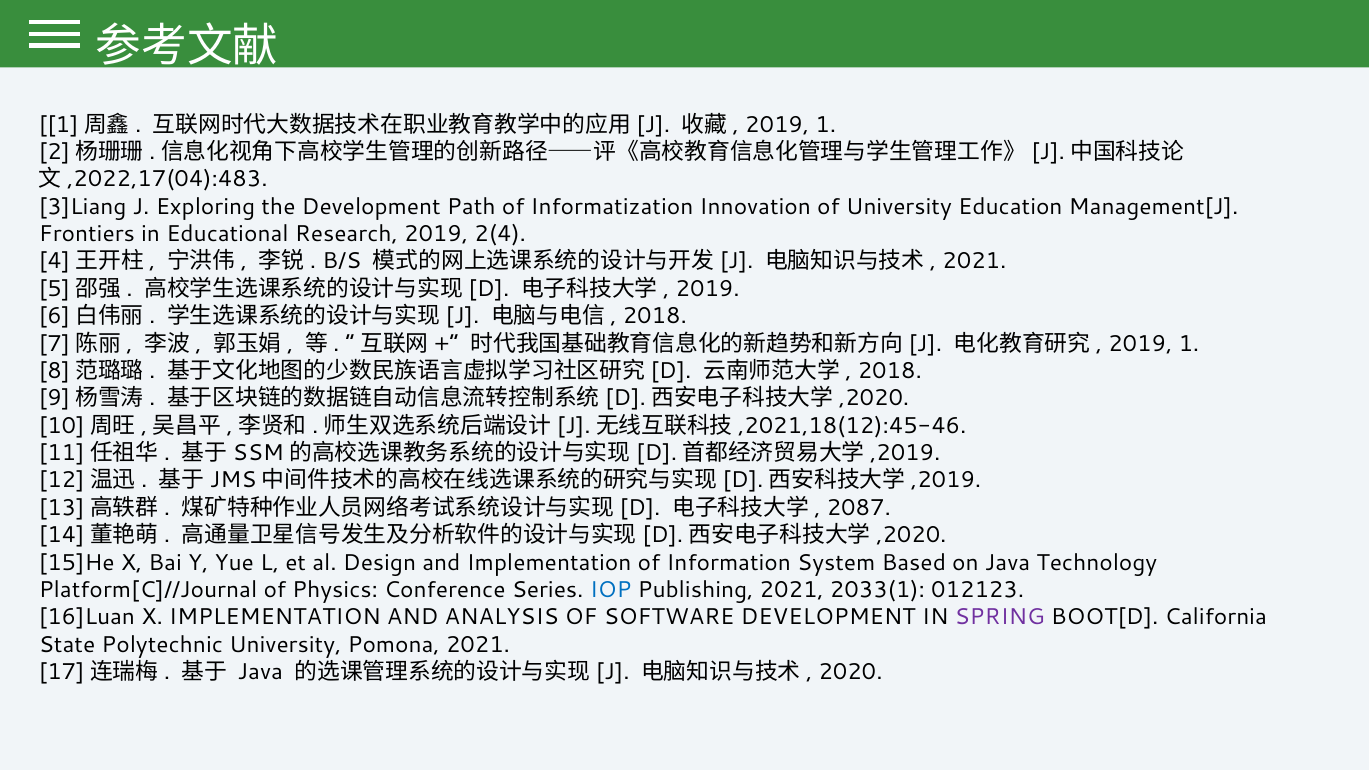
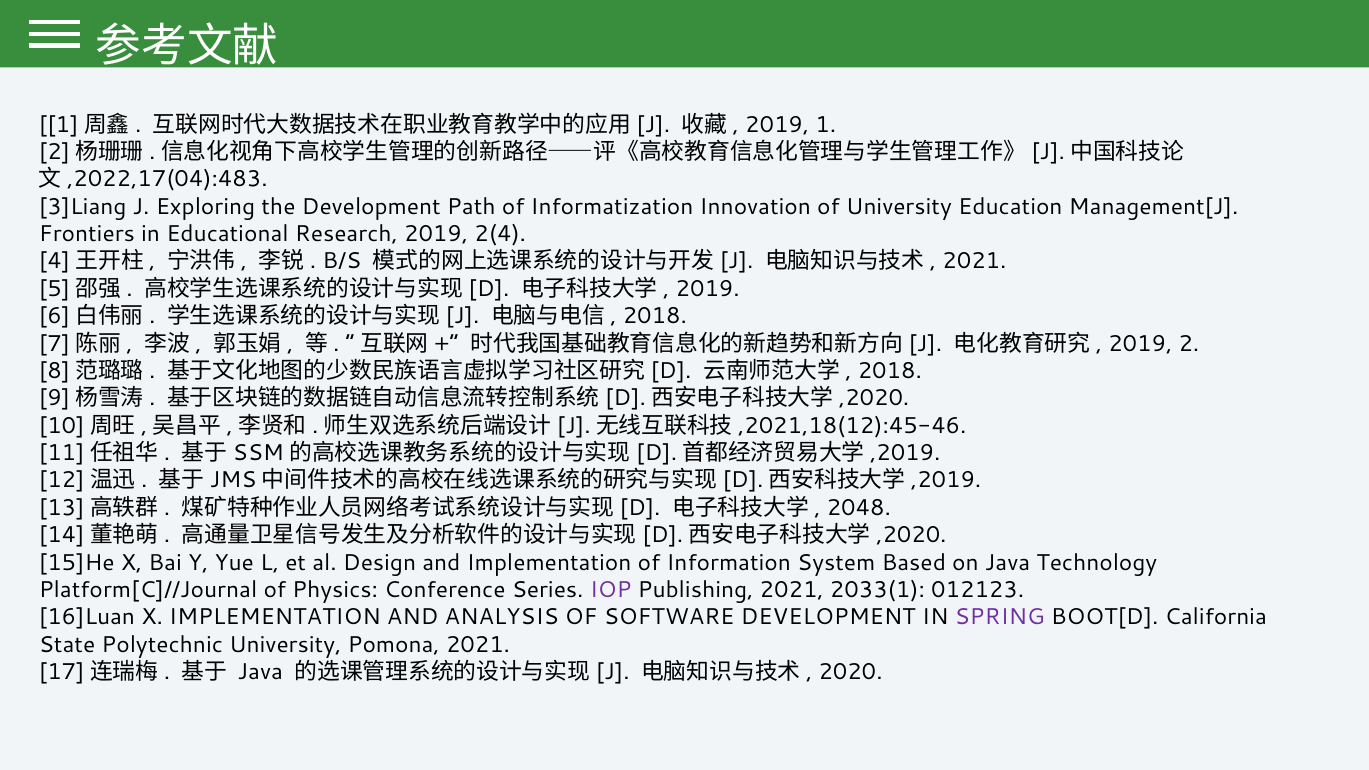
1: 1 -> 2 (1189, 344)
2087: 2087 -> 2048 (859, 508)
IOP colour: blue -> purple (611, 590)
